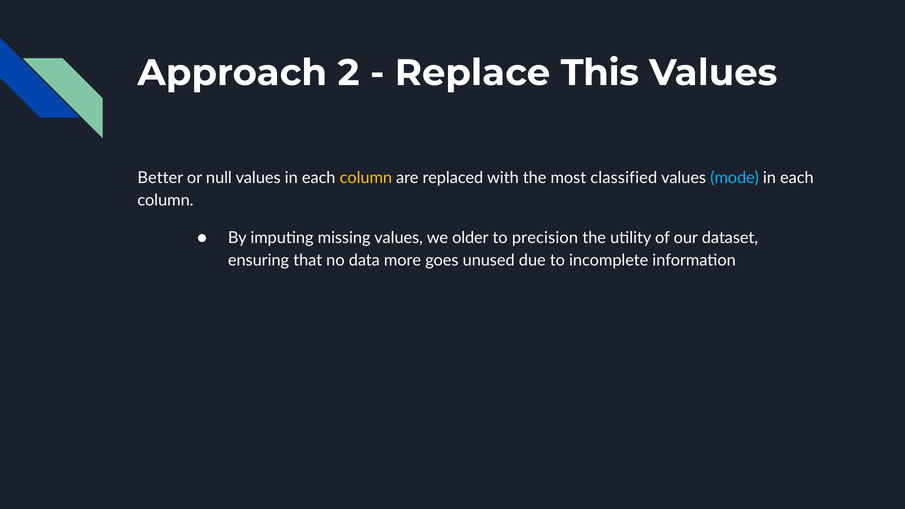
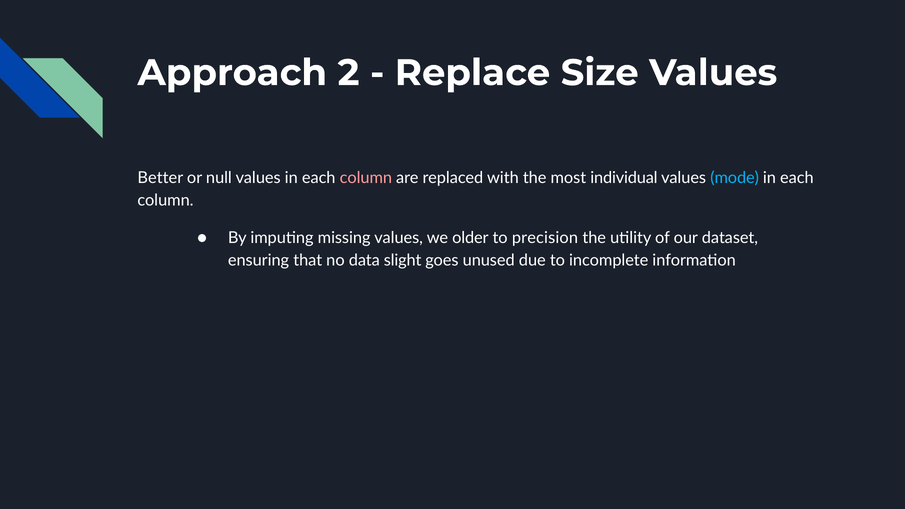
This: This -> Size (600, 73)
column colour: yellow -> pink (366, 178)
classified: classified -> individual (624, 178)
more: more -> slight (403, 260)
